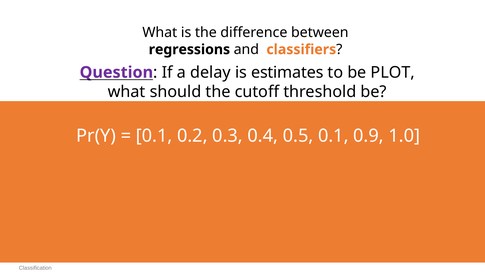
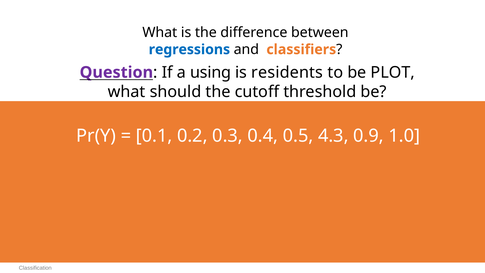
regressions colour: black -> blue (189, 49)
delay: delay -> using (211, 72)
estimates: estimates -> residents (287, 72)
0.5 0.1: 0.1 -> 4.3 (333, 136)
